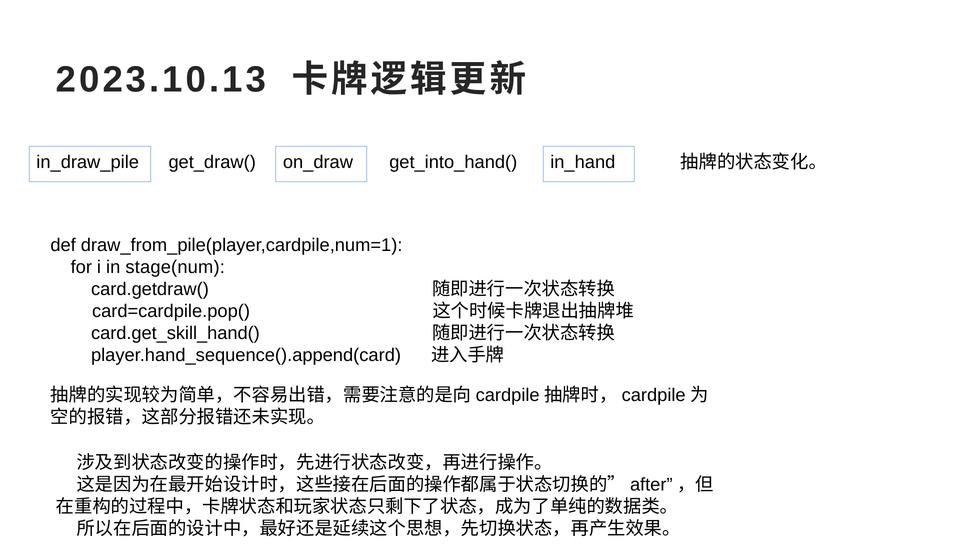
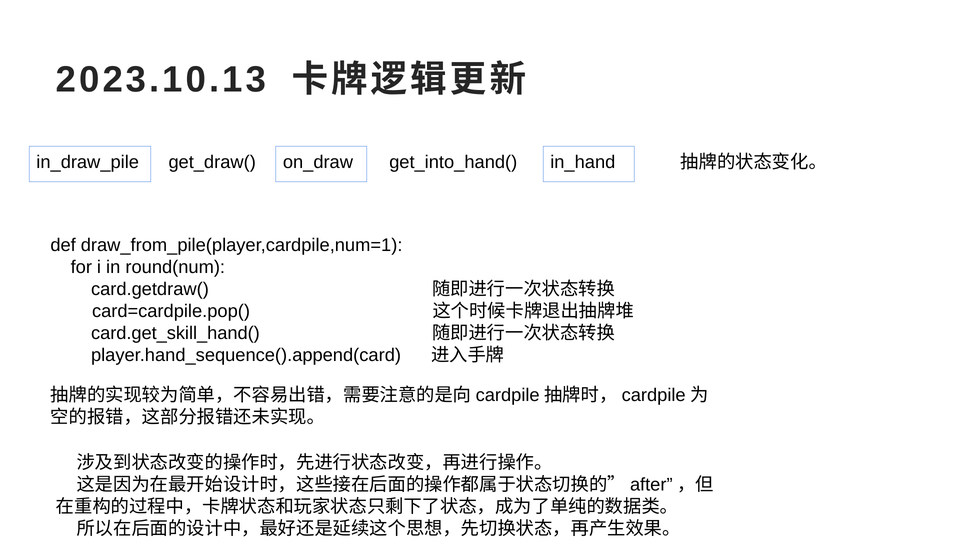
stage(num: stage(num -> round(num (175, 267)
